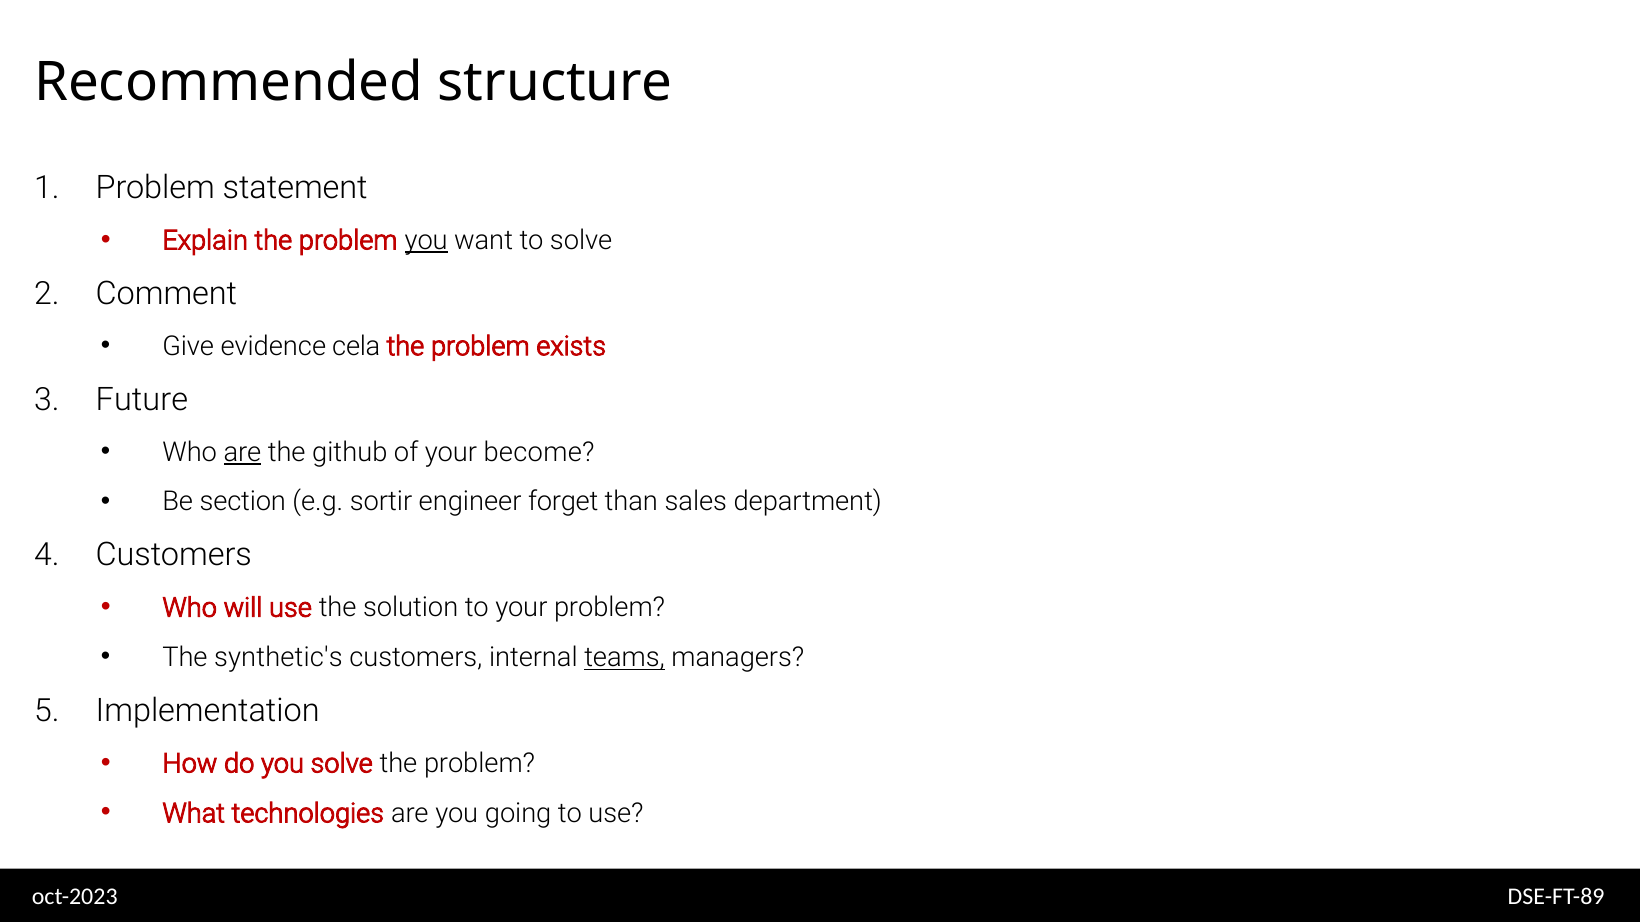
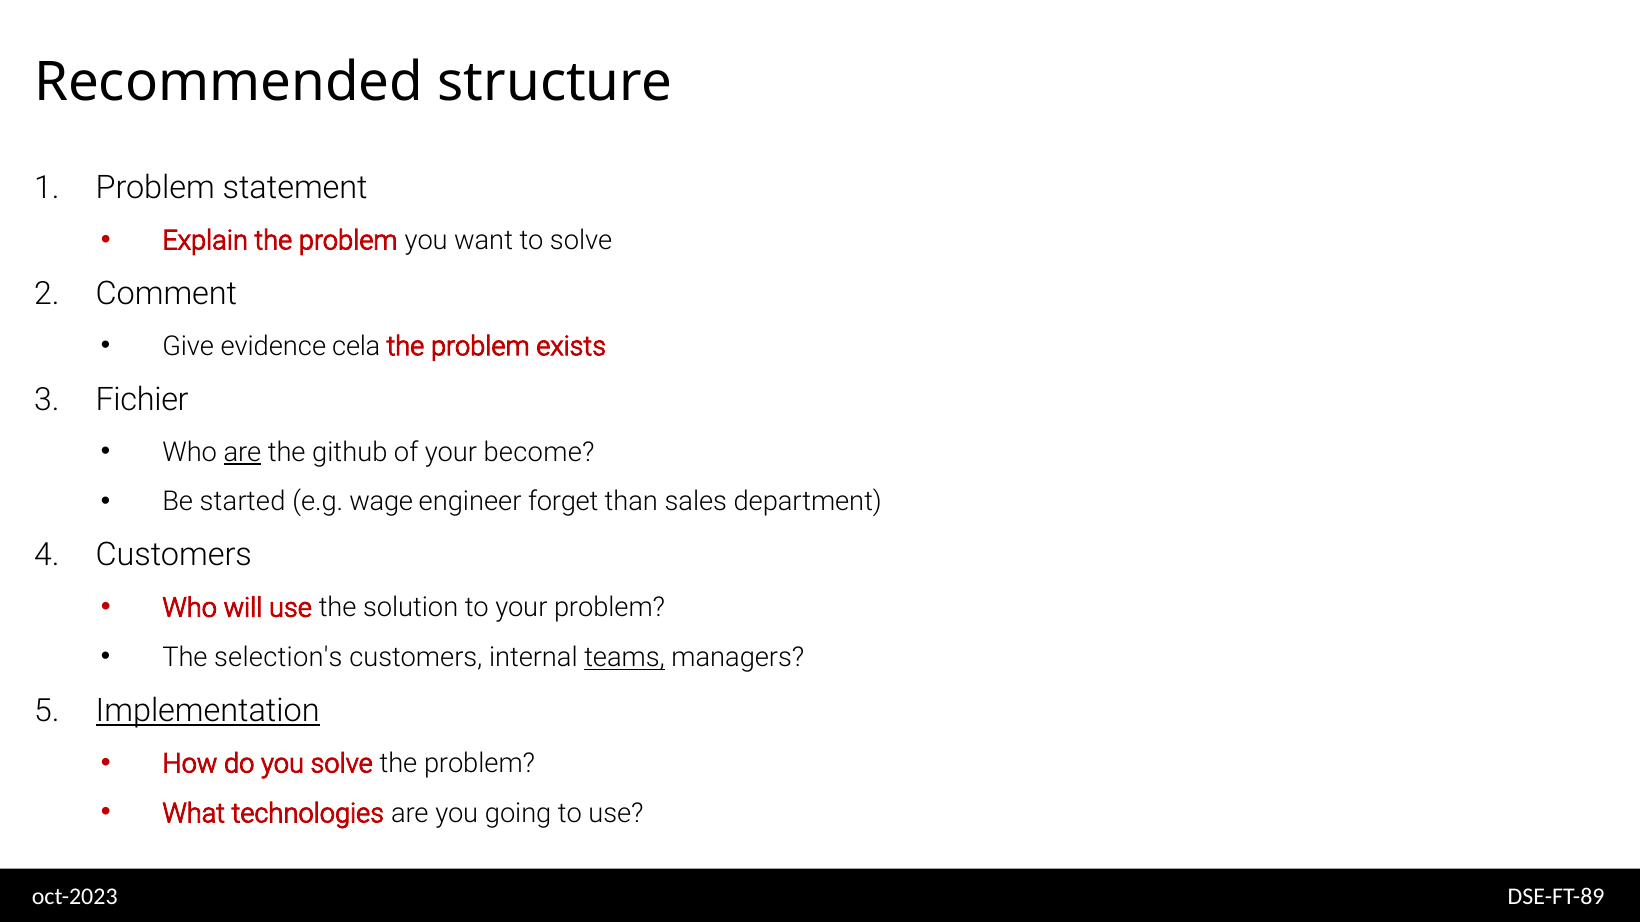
you underline: present -> none (426, 240)
Future: Future -> Fichier (142, 400)
section: section -> started (243, 502)
sortir: sortir -> wage (381, 502)
synthetic's: synthetic's -> selection's (278, 658)
Implementation underline: none -> present (208, 711)
